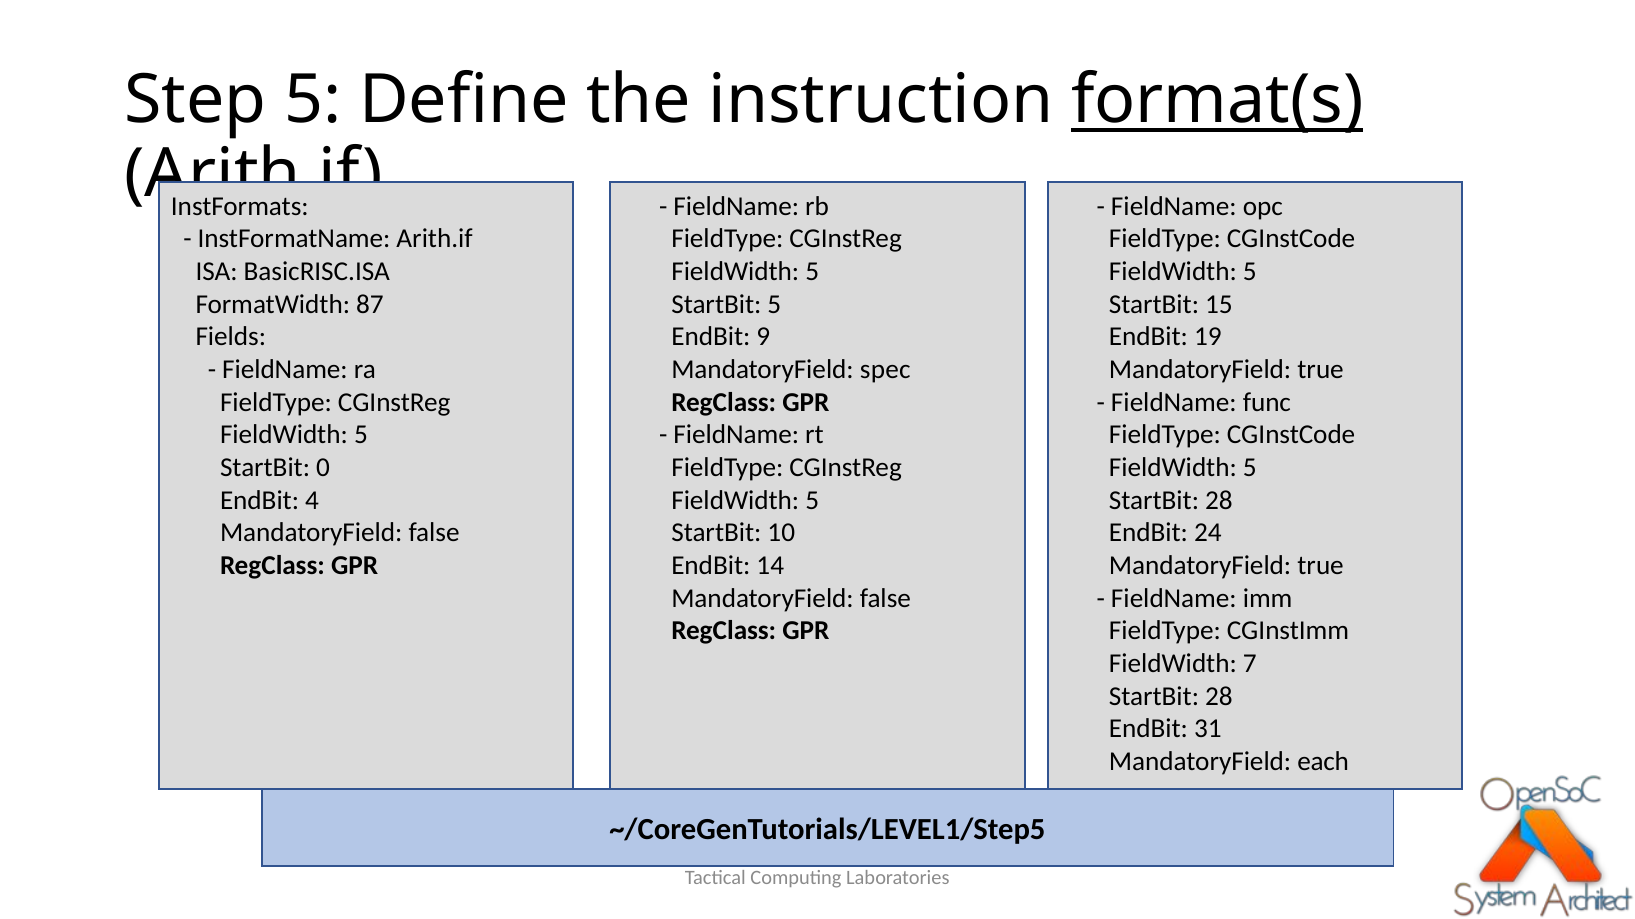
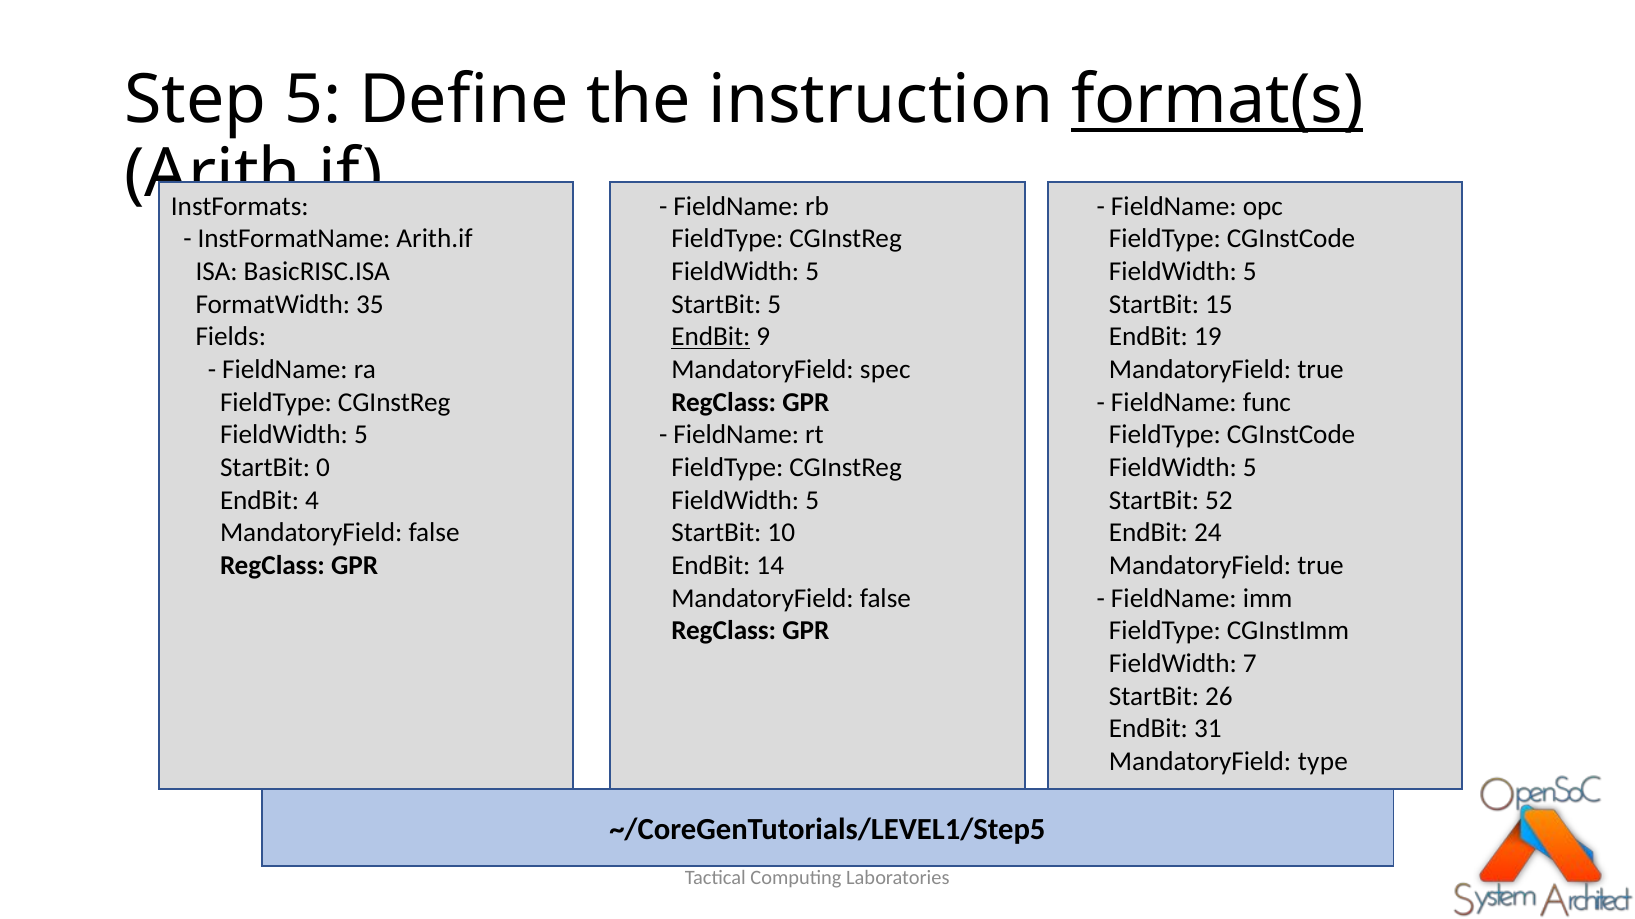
87: 87 -> 35 (370, 305)
EndBit underline: none -> present (711, 337)
28: 28 -> 52 (1219, 501)
28: 28 -> 26 (1219, 697)
each: each -> type (1323, 762)
